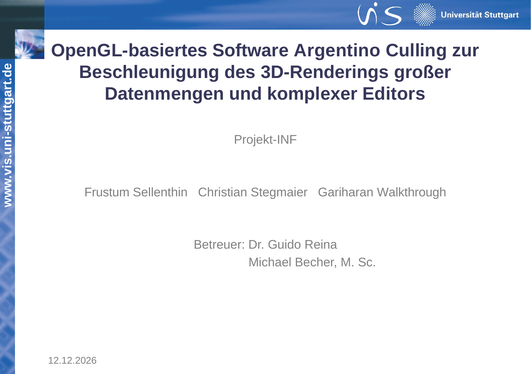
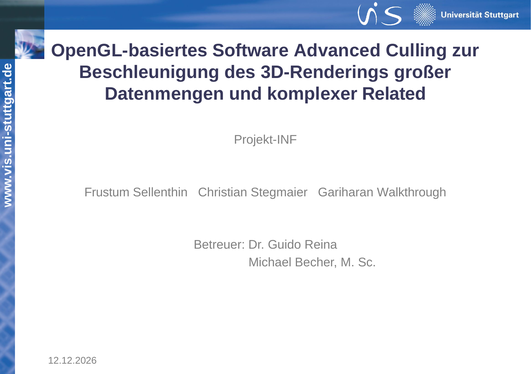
Argentino: Argentino -> Advanced (337, 50)
Editors: Editors -> Related (394, 94)
